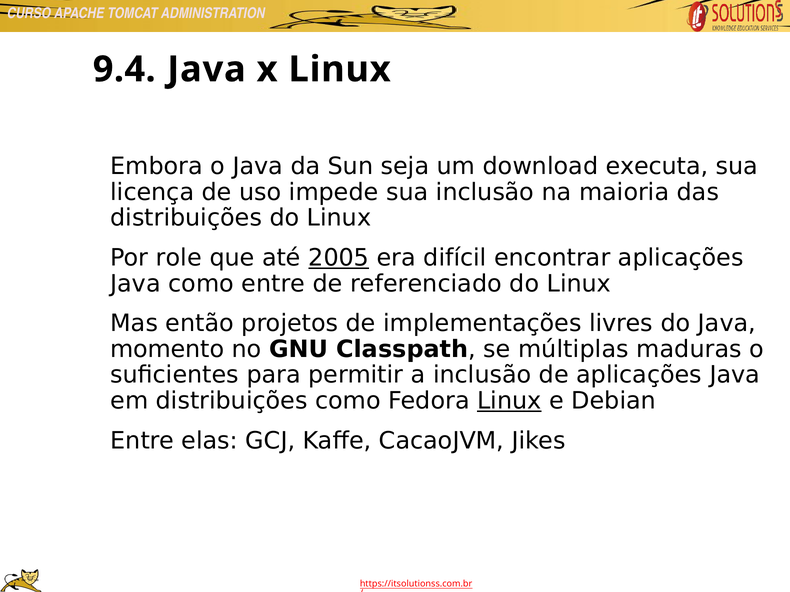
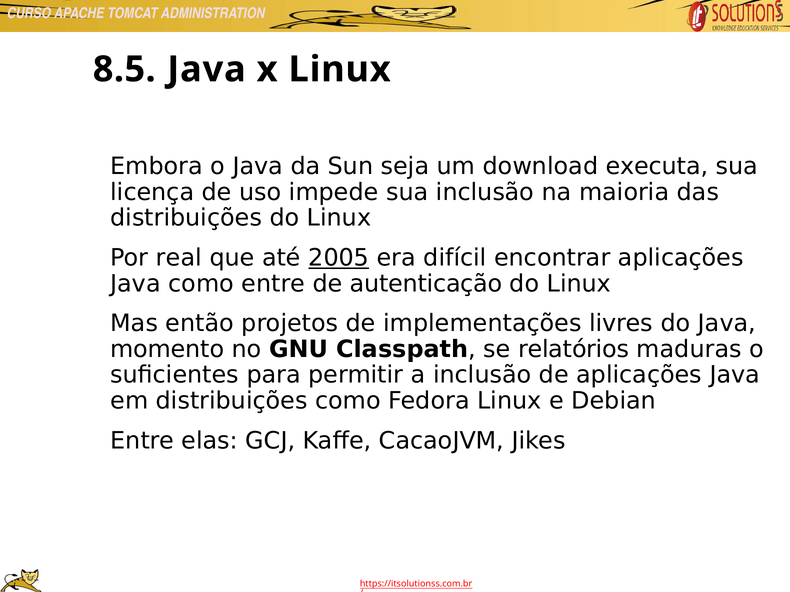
9.4: 9.4 -> 8.5 (124, 69)
role: role -> real (179, 258)
referenciado: referenciado -> autenticação (426, 284)
múltiplas: múltiplas -> relatórios (574, 350)
Linux underline: present -> none (509, 401)
